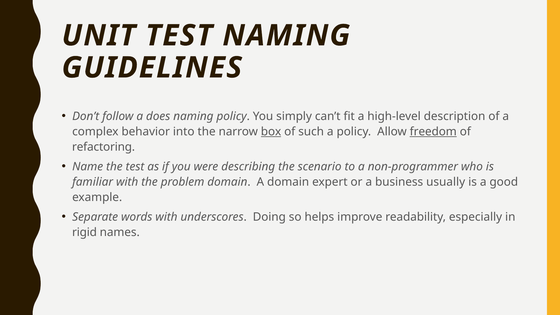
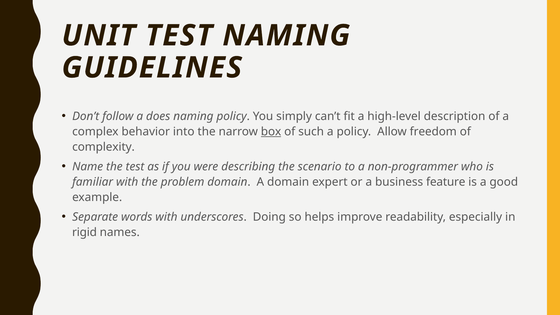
freedom underline: present -> none (433, 132)
refactoring: refactoring -> complexity (103, 147)
usually: usually -> feature (446, 182)
